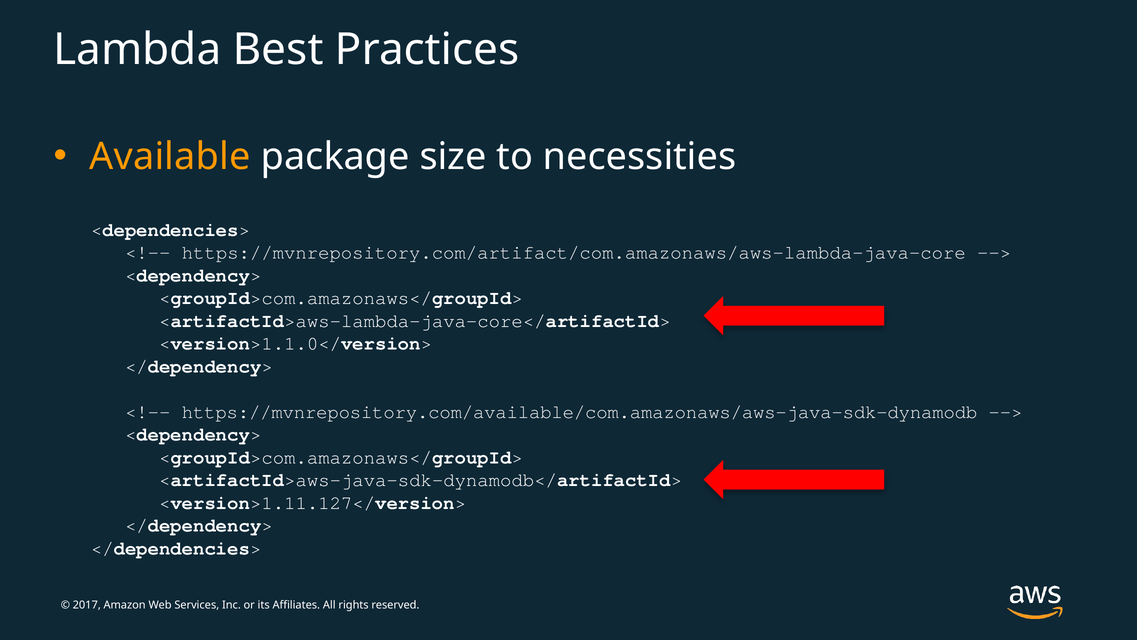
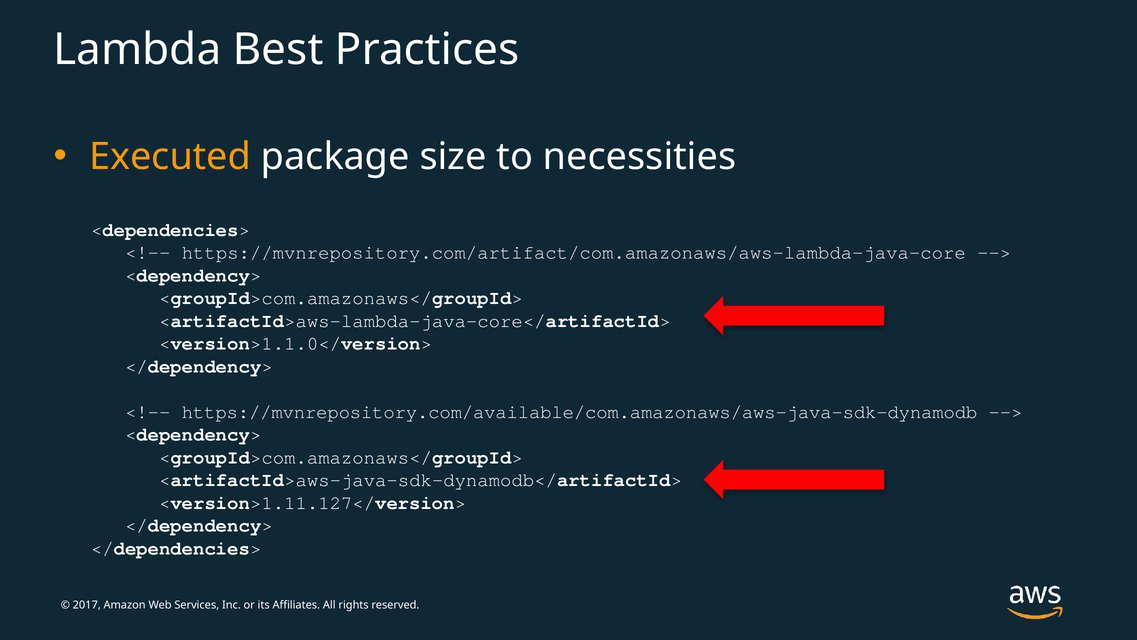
Available: Available -> Executed (170, 157)
